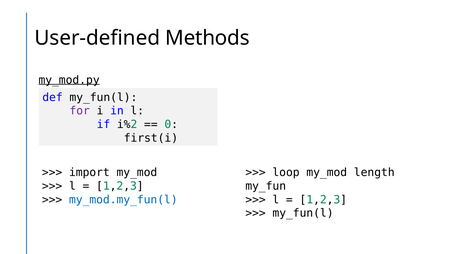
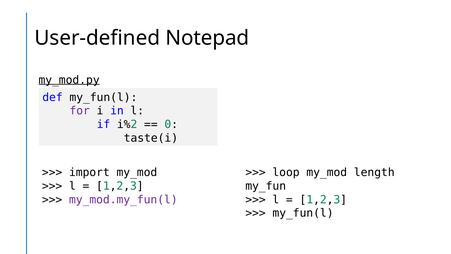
Methods: Methods -> Notepad (207, 38)
first(i: first(i -> taste(i (151, 138)
my_mod.my_fun(l colour: blue -> purple (123, 199)
